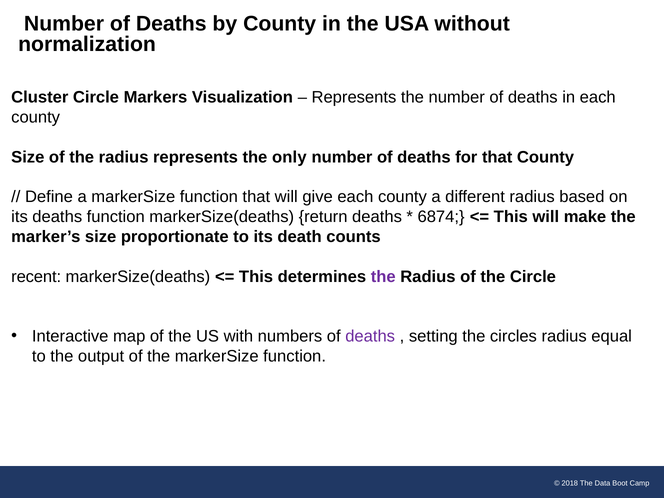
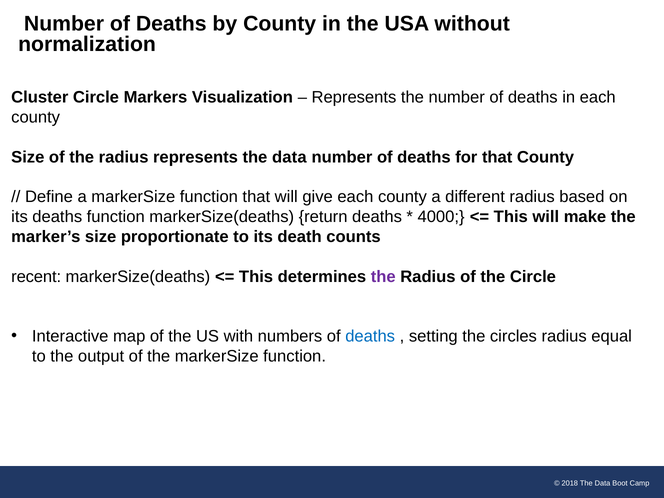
represents the only: only -> data (289, 157)
6874: 6874 -> 4000 (441, 217)
deaths colour: purple -> blue (370, 336)
